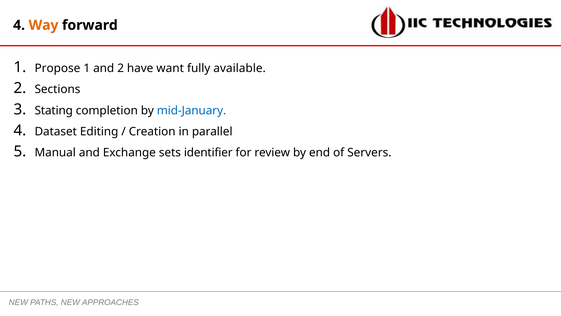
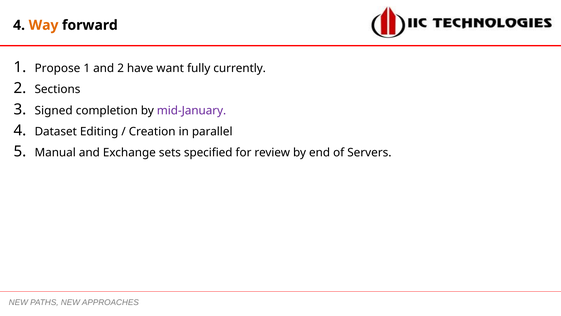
available: available -> currently (240, 68)
Stating: Stating -> Signed (54, 110)
mid-January colour: blue -> purple (192, 110)
identifier: identifier -> specified (208, 152)
